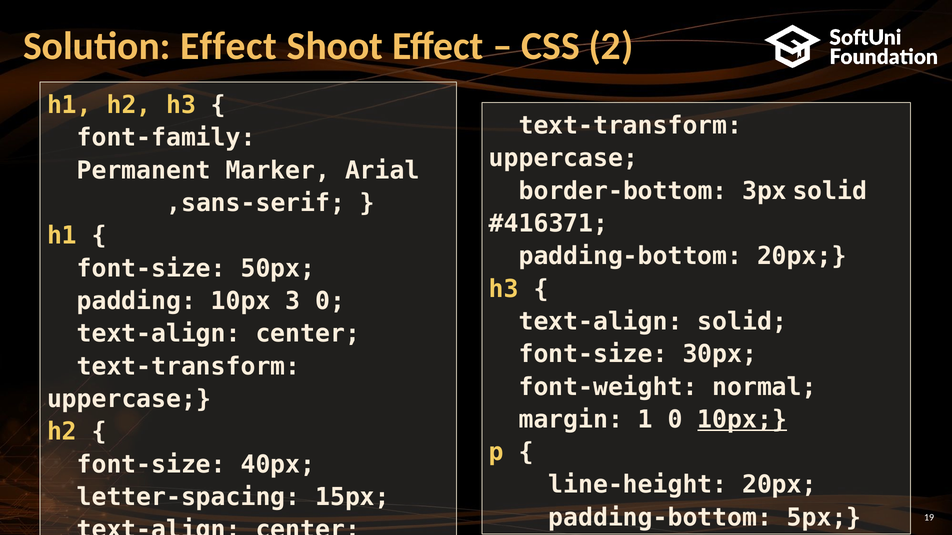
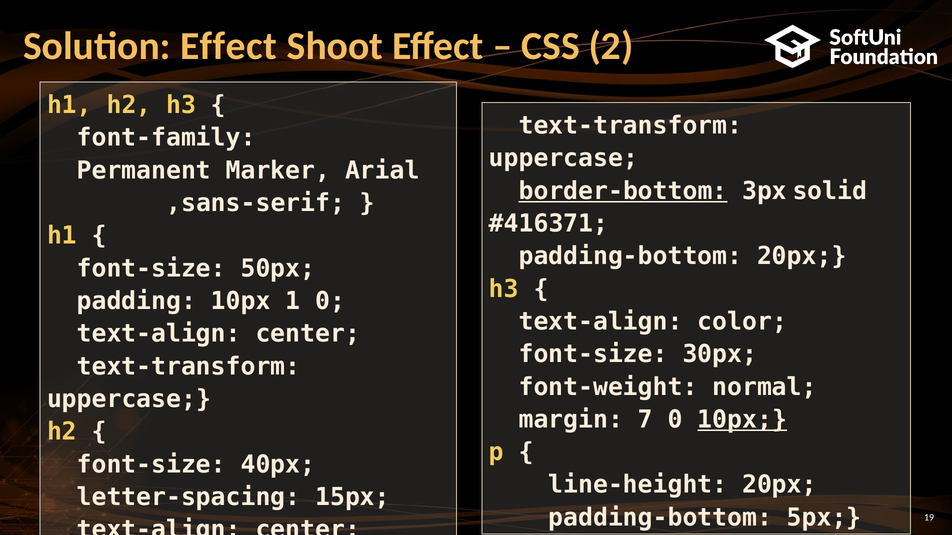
border-bottom underline: none -> present (623, 191)
3: 3 -> 1 (293, 301)
text-align solid: solid -> color (742, 322)
1: 1 -> 7 (645, 420)
